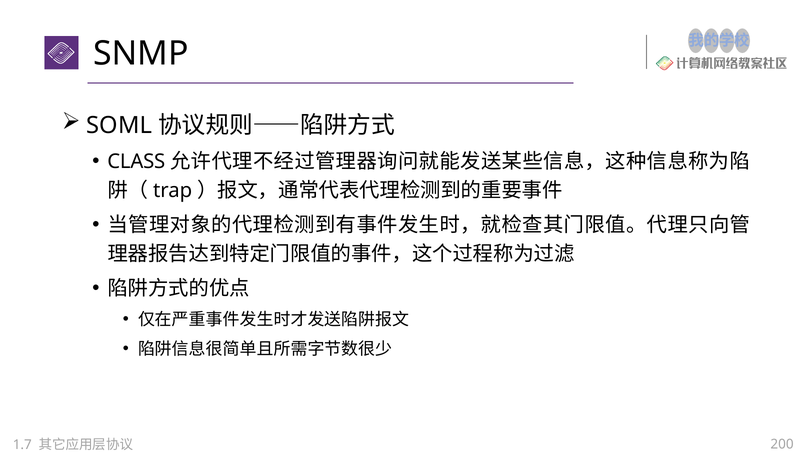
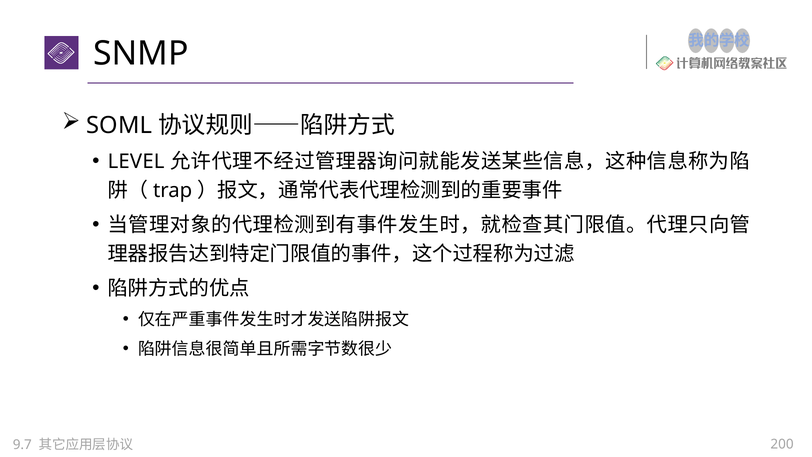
CLASS: CLASS -> LEVEL (136, 161)
1.7: 1.7 -> 9.7 (22, 444)
